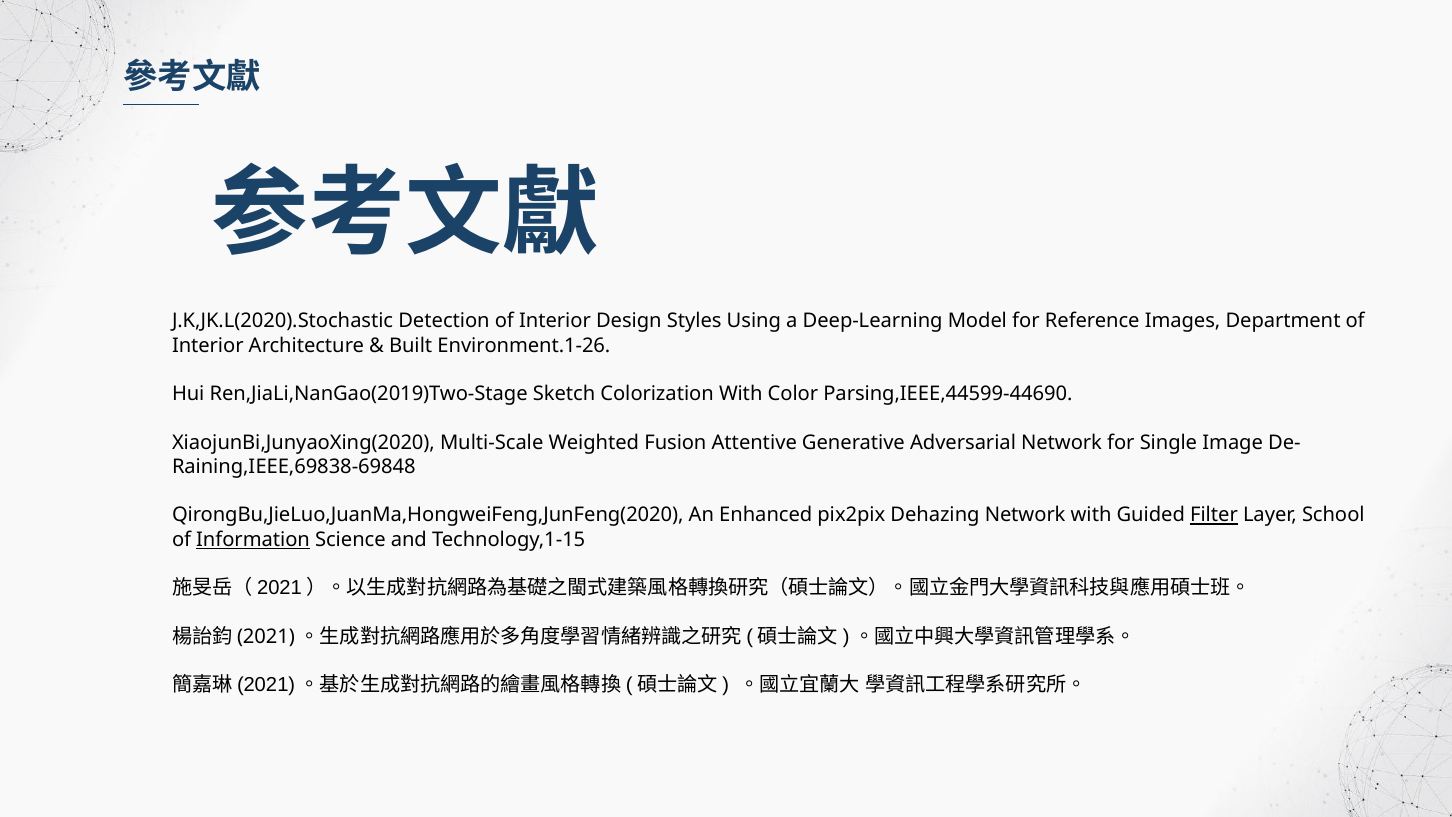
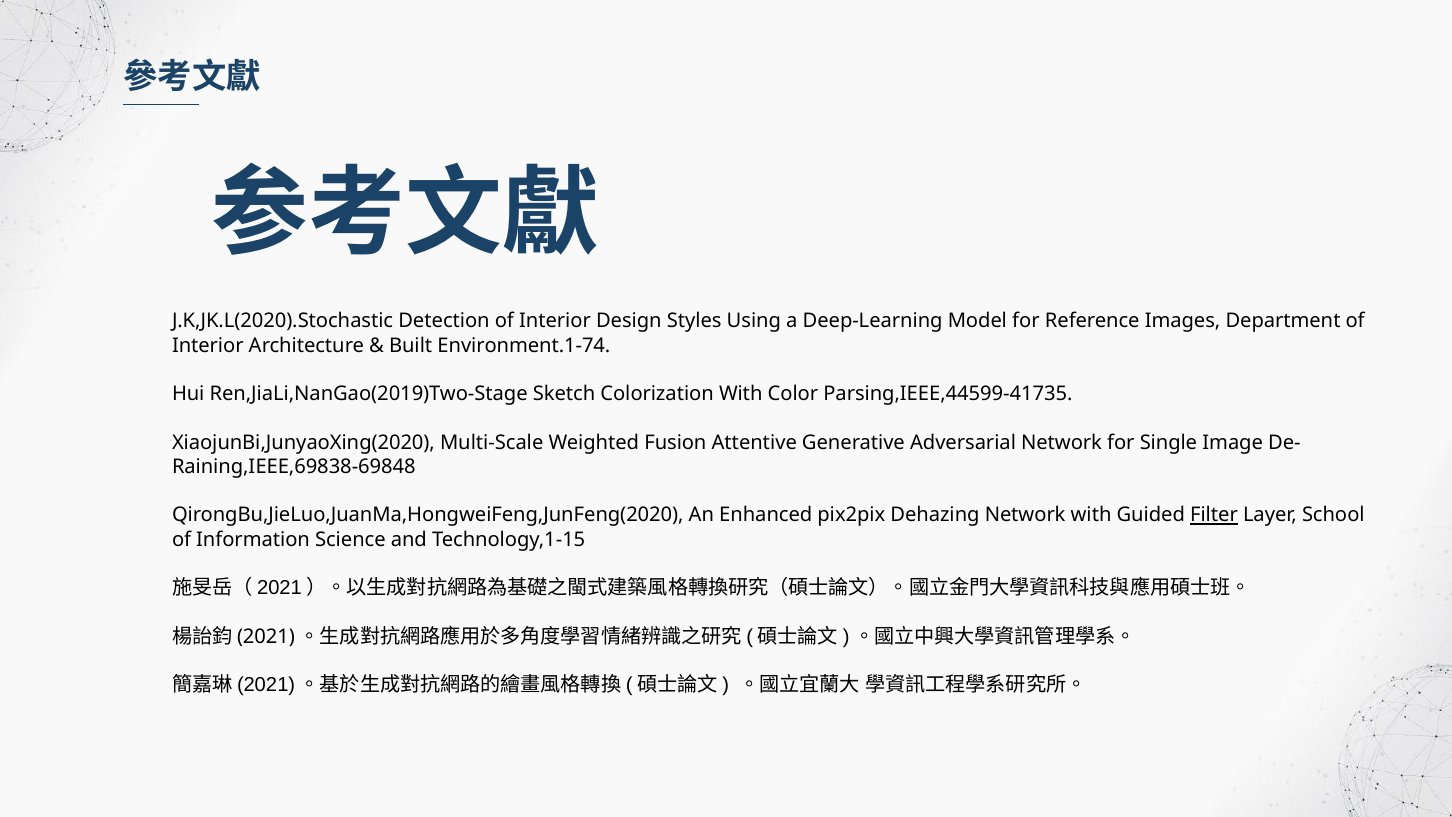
Environment.1-26: Environment.1-26 -> Environment.1-74 (524, 345)
Parsing,IEEE,44599-44690: Parsing,IEEE,44599-44690 -> Parsing,IEEE,44599-41735 (948, 394)
Information underline: present -> none (253, 539)
